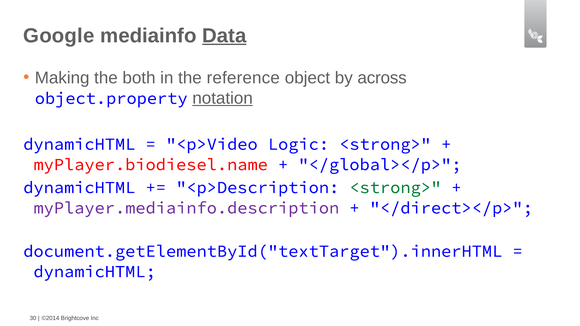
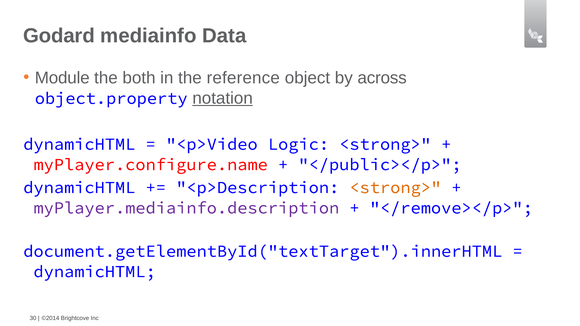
Google: Google -> Godard (59, 36)
Data underline: present -> none (224, 36)
Making: Making -> Module (62, 78)
myPlayer.biodiesel.name: myPlayer.biodiesel.name -> myPlayer.configure.name (151, 165)
</global></p>: </global></p> -> </public></p> (380, 165)
<strong> colour: green -> orange (395, 188)
</direct></p>: </direct></p> -> </remove></p> (451, 208)
